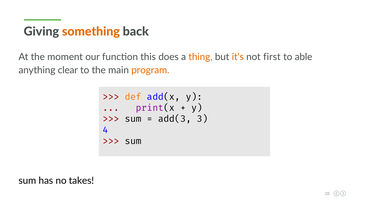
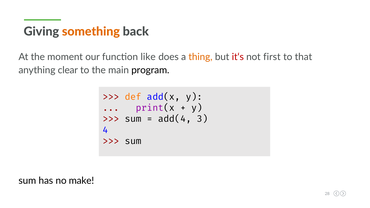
this: this -> like (148, 57)
it‘s colour: orange -> red (238, 57)
able: able -> that (303, 57)
program colour: orange -> black (150, 70)
add(3: add(3 -> add(4 (175, 119)
takes: takes -> make (81, 181)
